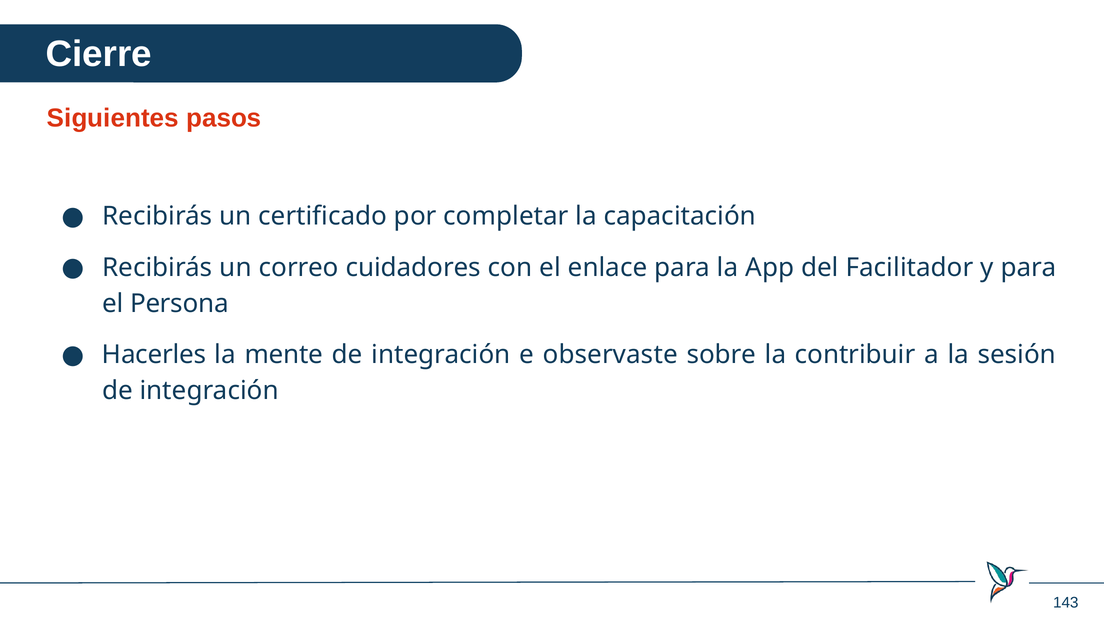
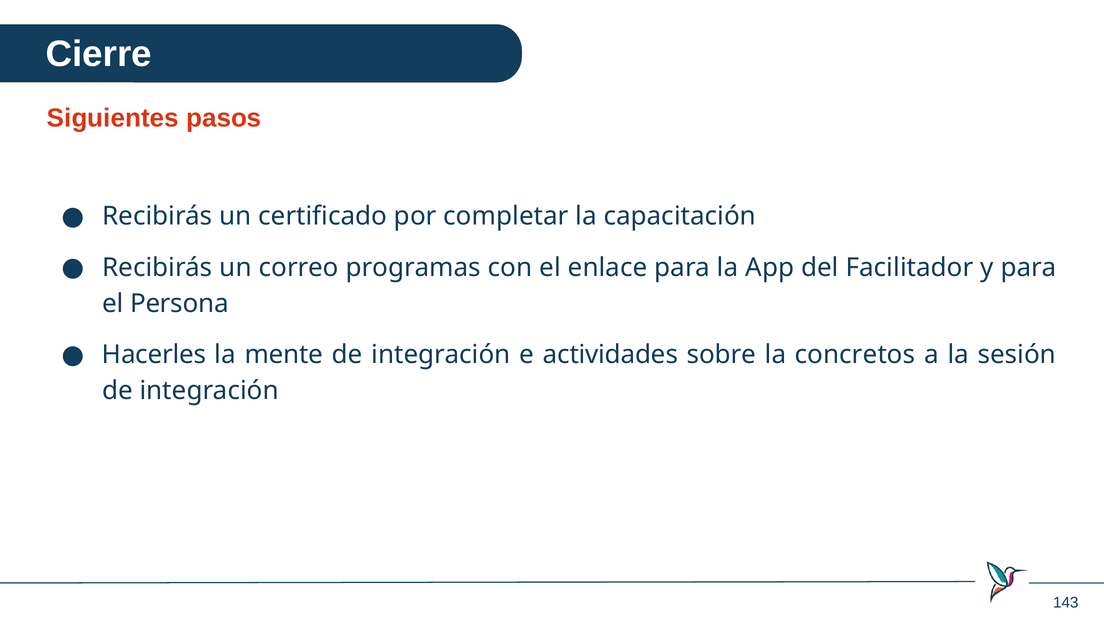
cuidadores: cuidadores -> programas (413, 268)
observaste: observaste -> actividades (610, 355)
contribuir: contribuir -> concretos (855, 355)
